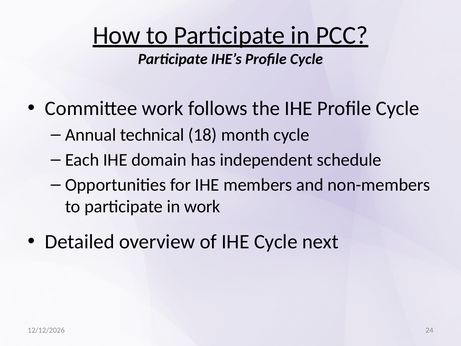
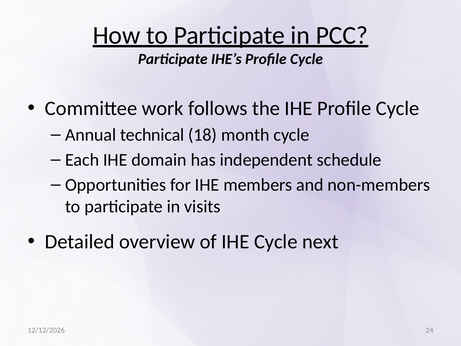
in work: work -> visits (202, 206)
